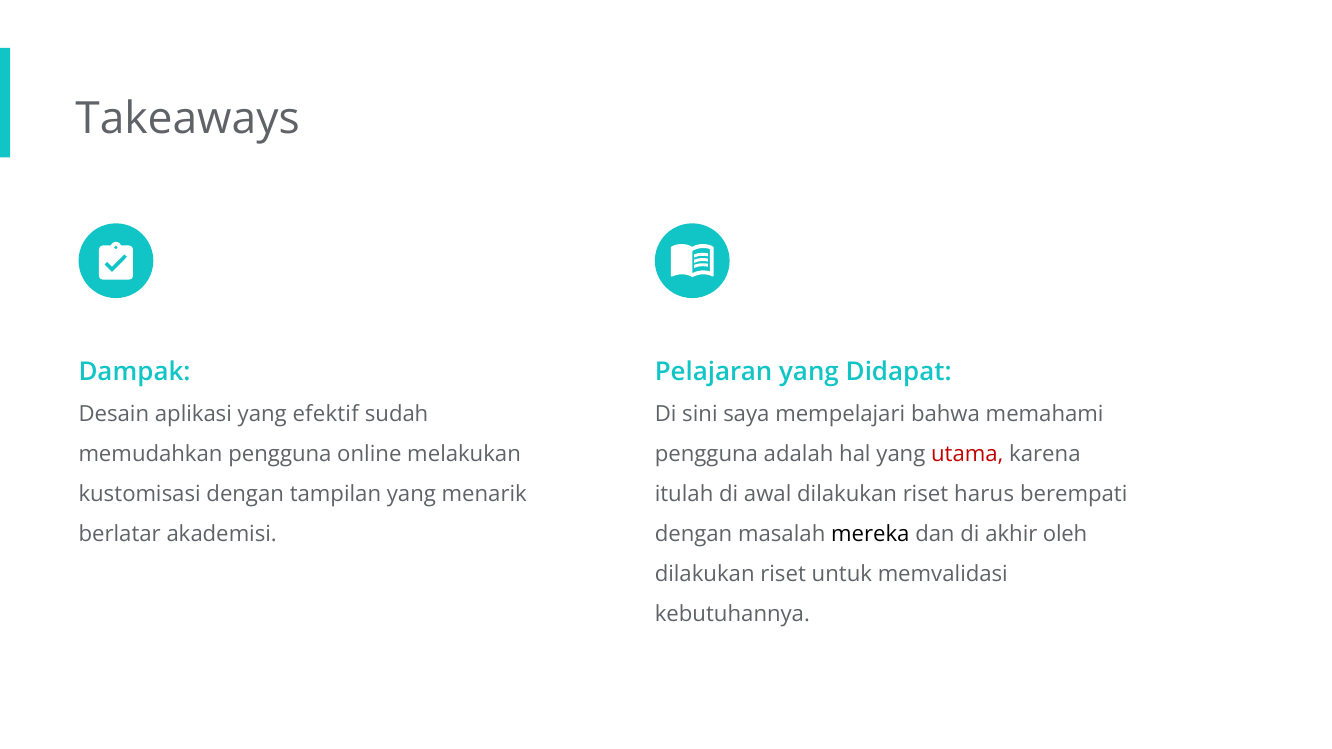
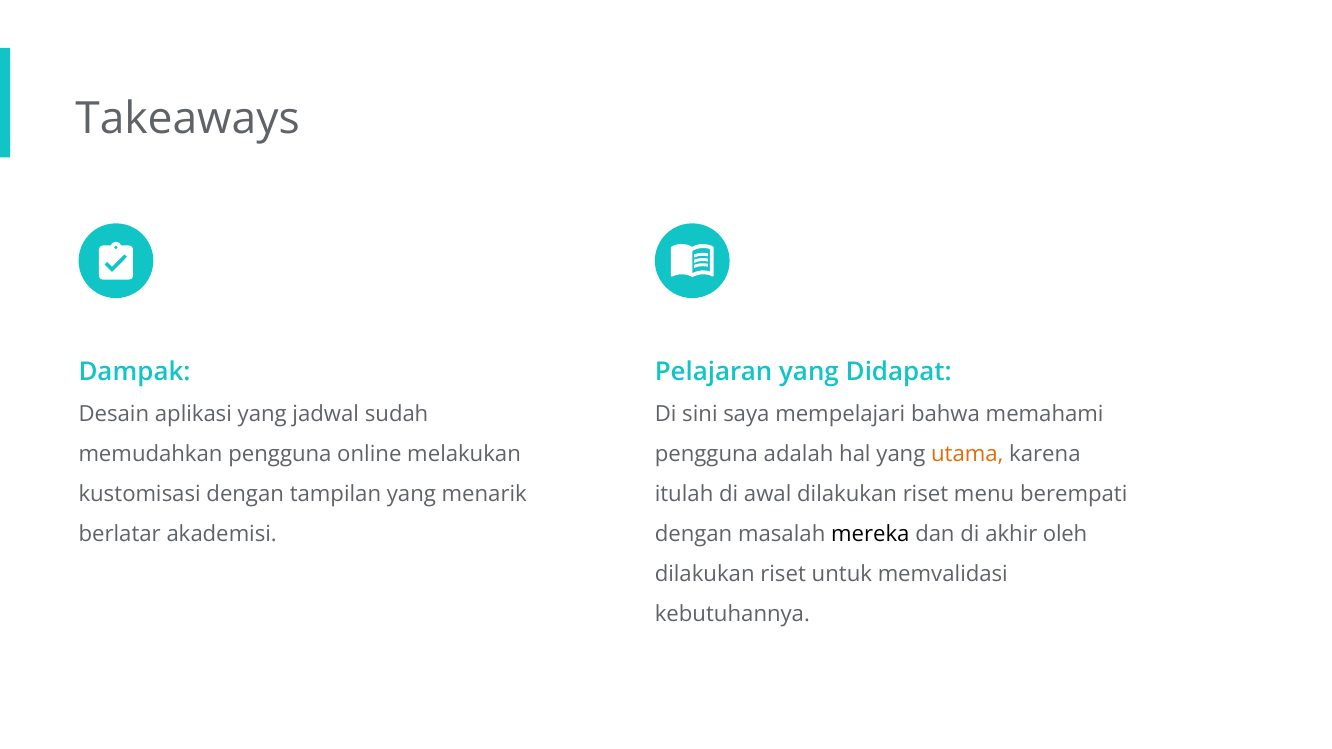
efektif: efektif -> jadwal (326, 414)
utama colour: red -> orange (967, 454)
harus: harus -> menu (984, 494)
